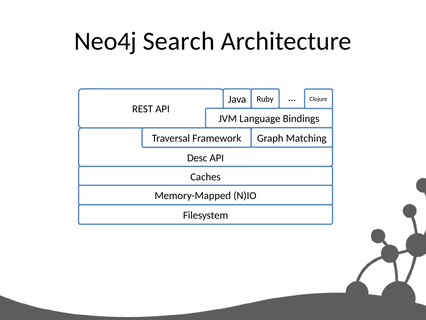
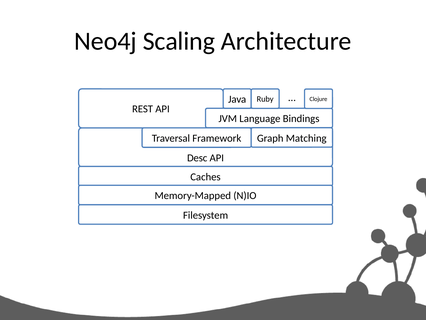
Search: Search -> Scaling (179, 41)
